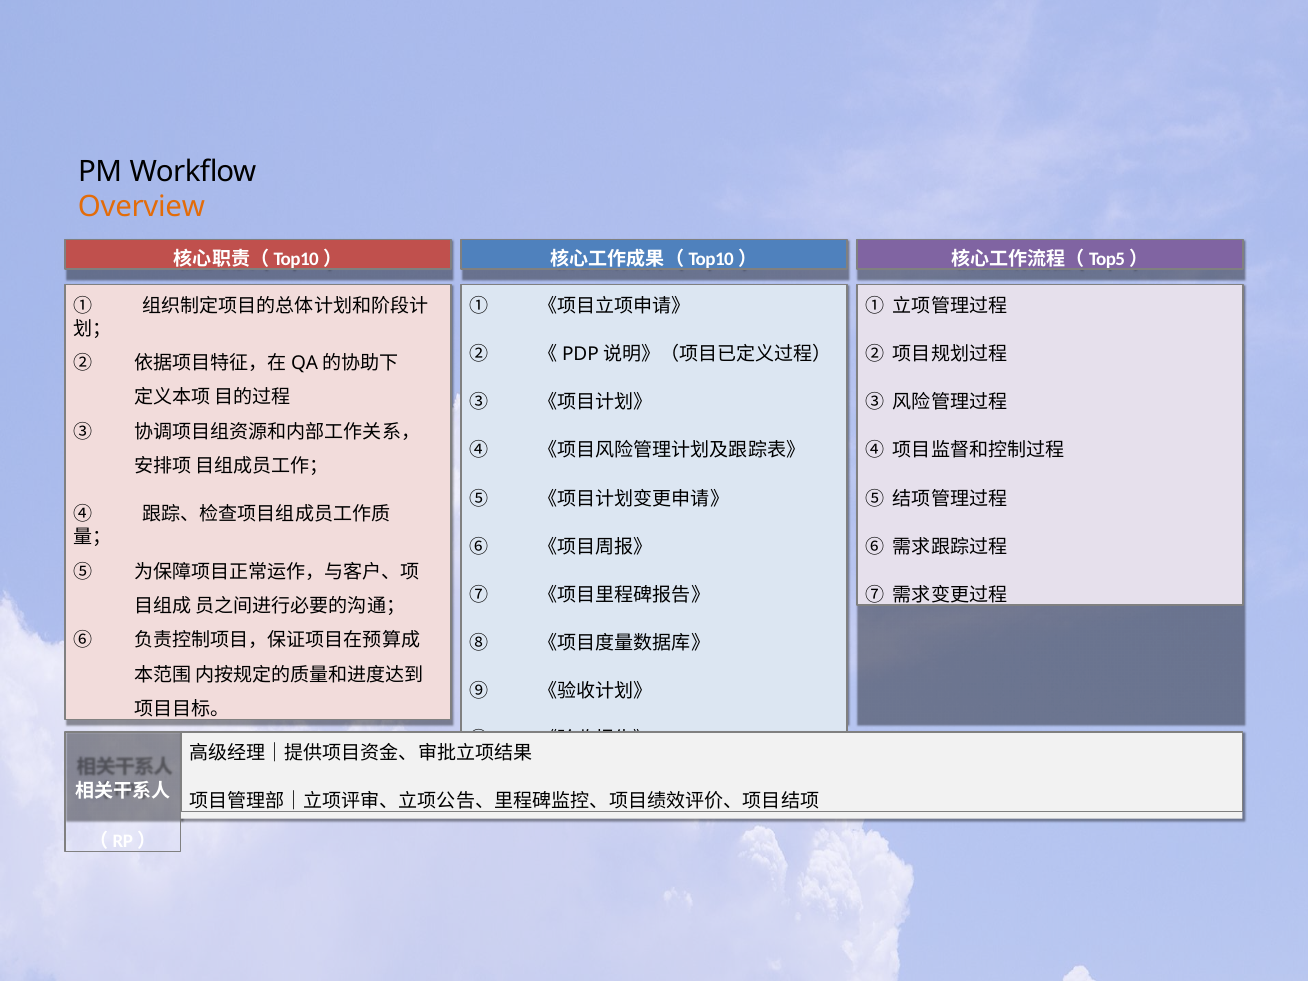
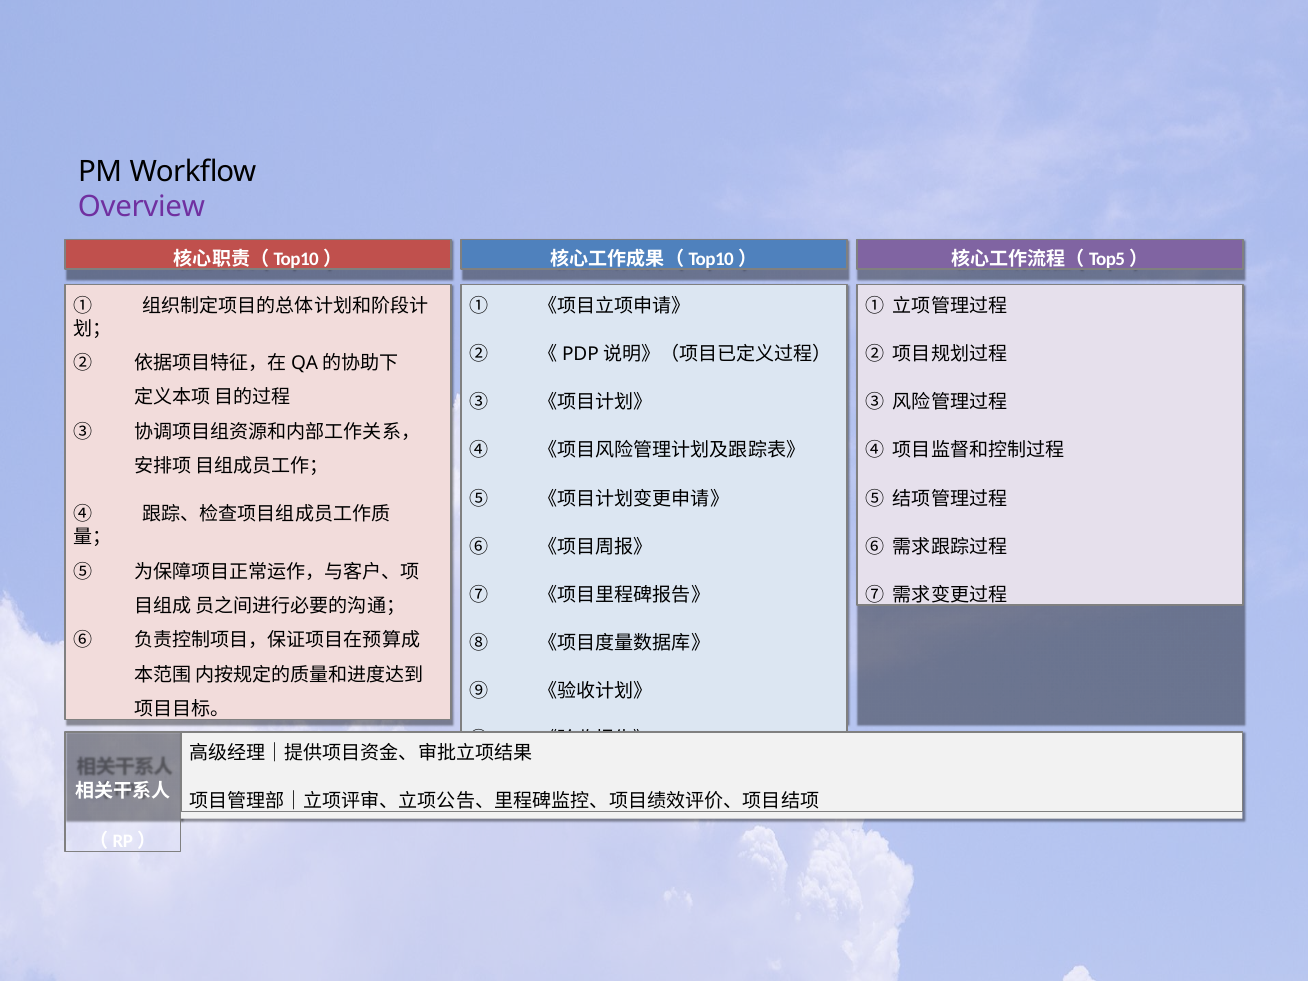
Overview colour: orange -> purple (141, 207)
